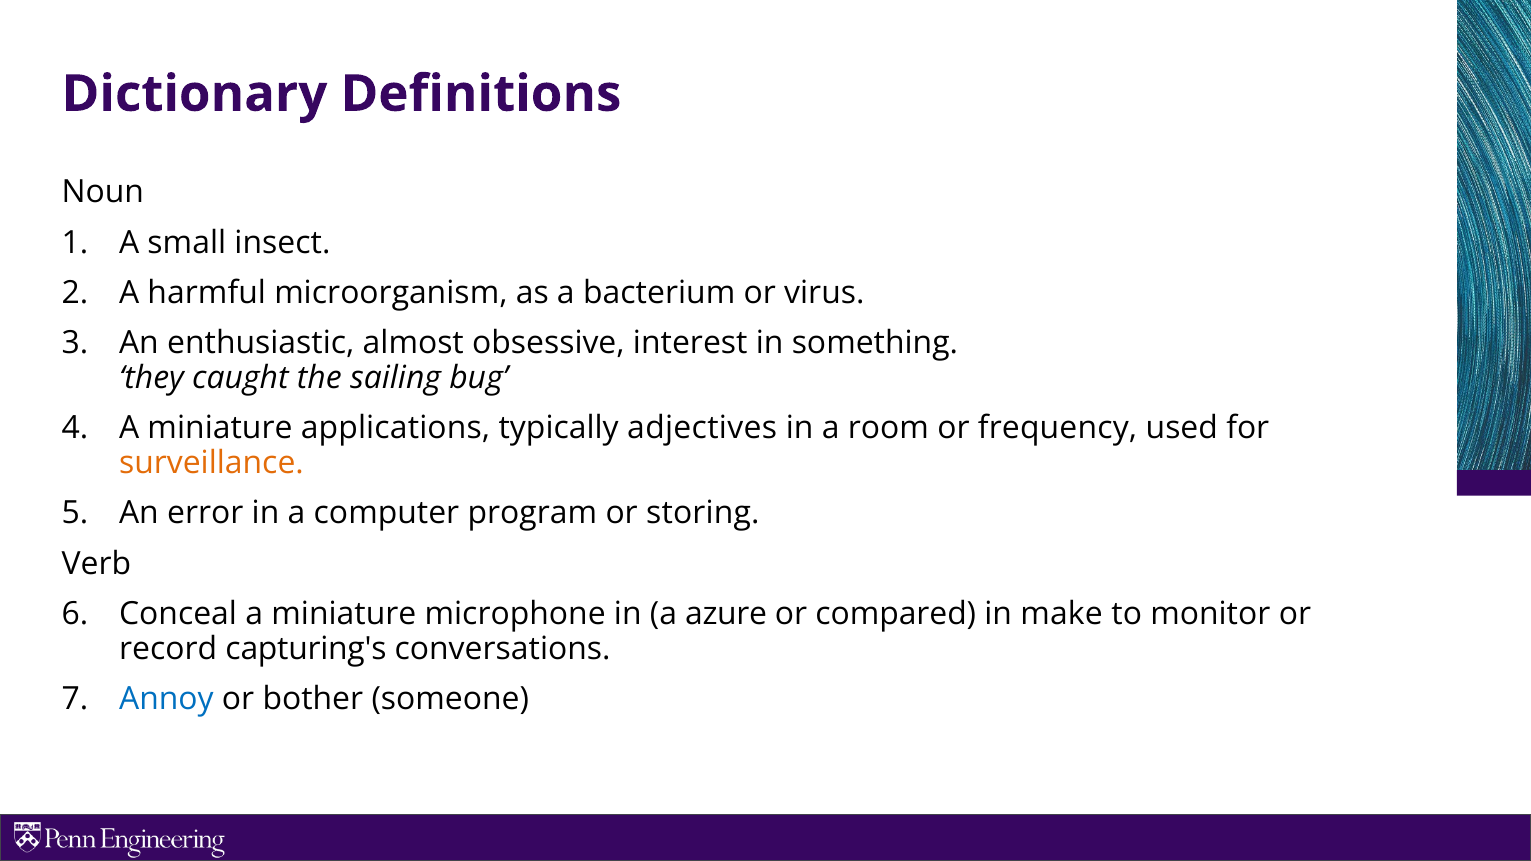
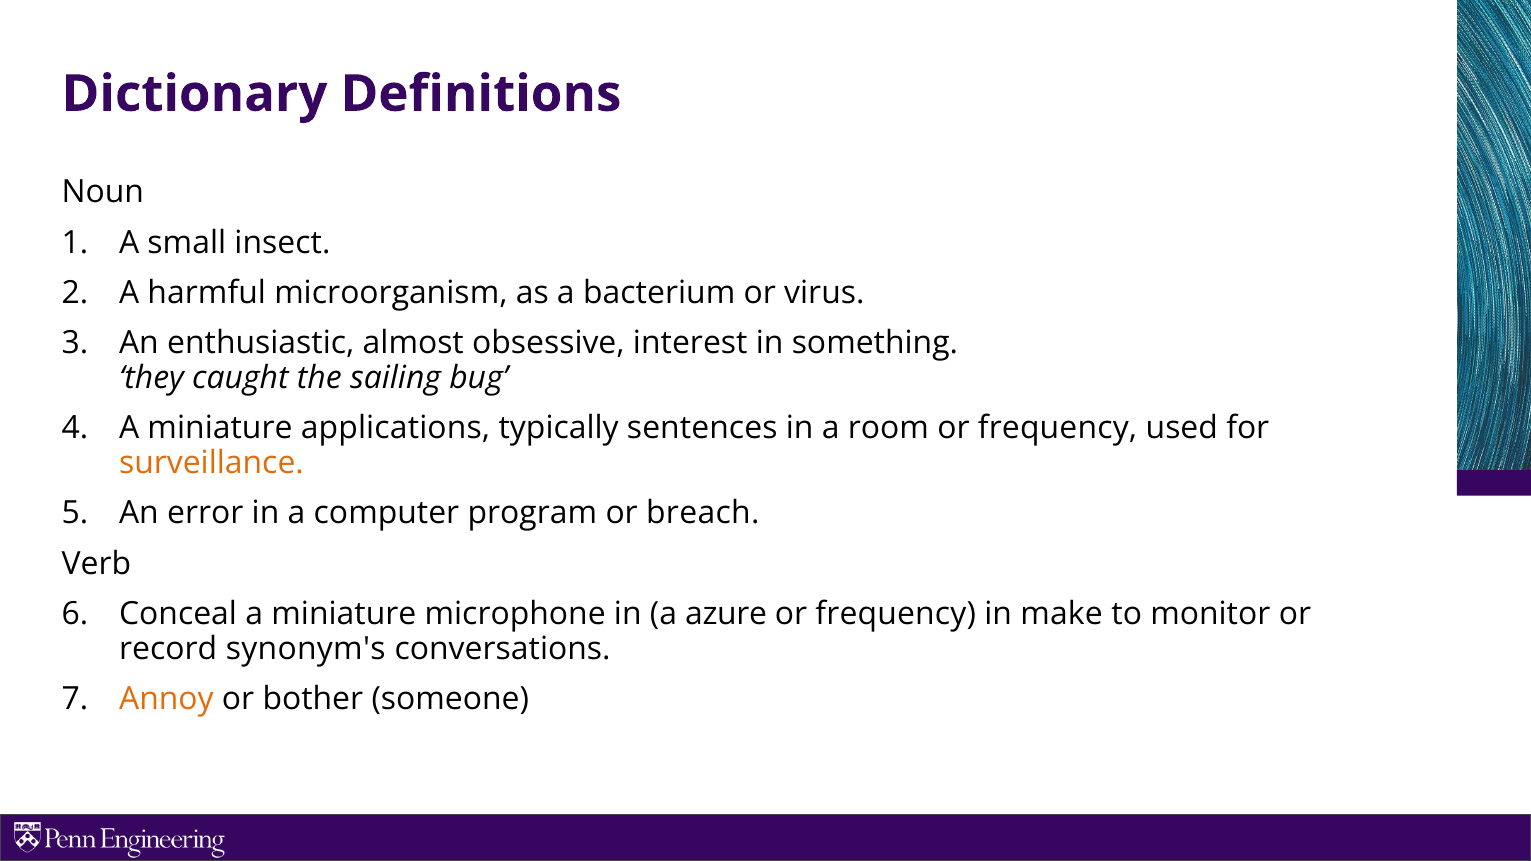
adjectives: adjectives -> sentences (702, 428)
storing: storing -> breach (703, 513)
compared: compared -> frequency (896, 614)
capturing's: capturing's -> synonym's (306, 649)
Annoy colour: blue -> orange (166, 699)
